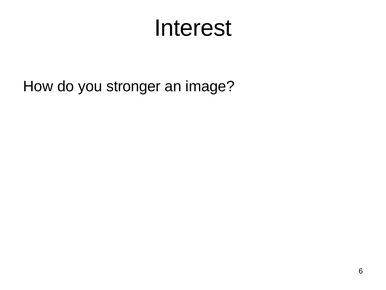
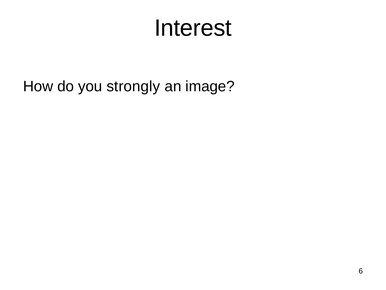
stronger: stronger -> strongly (133, 86)
